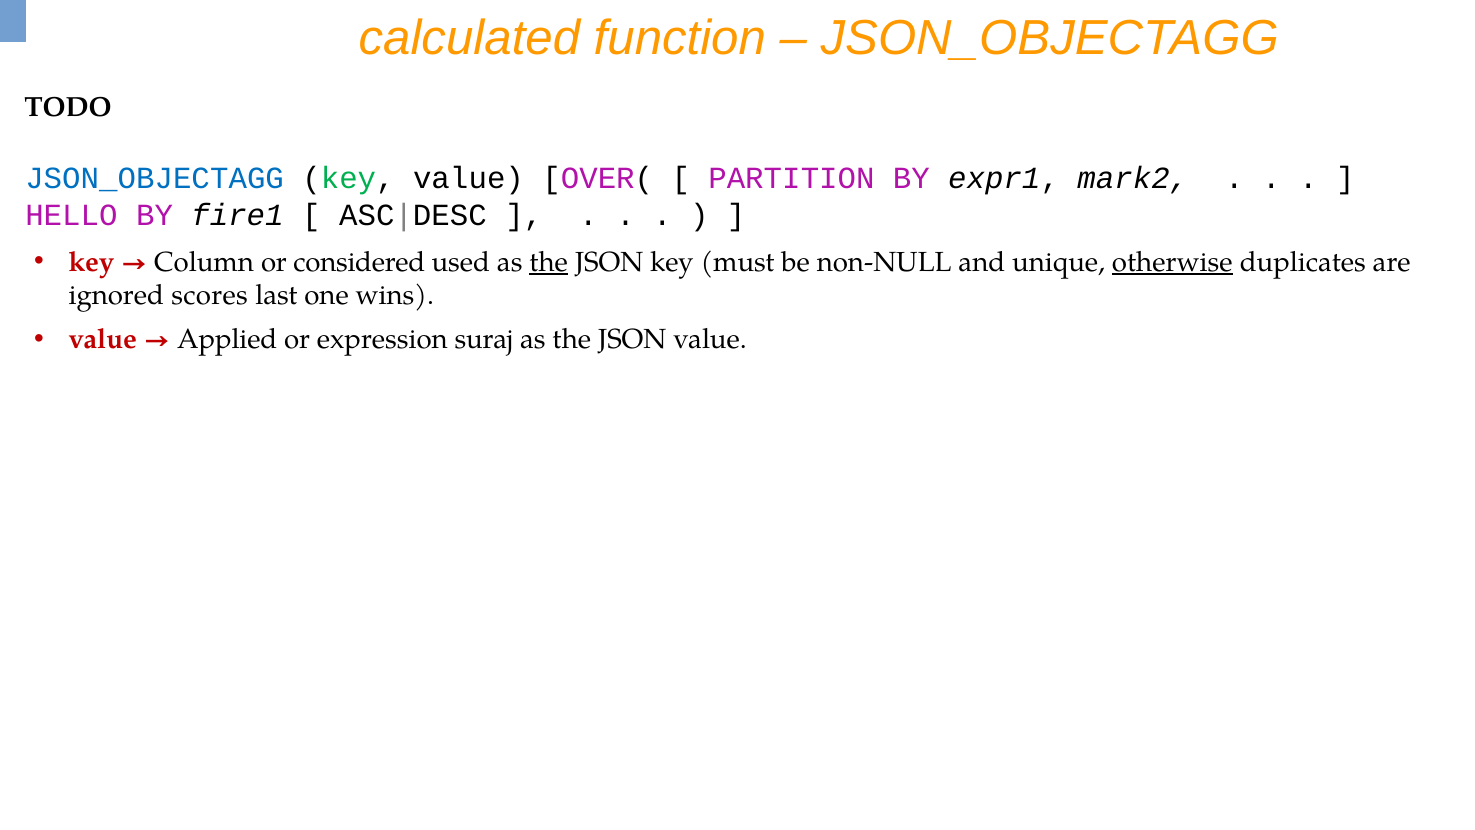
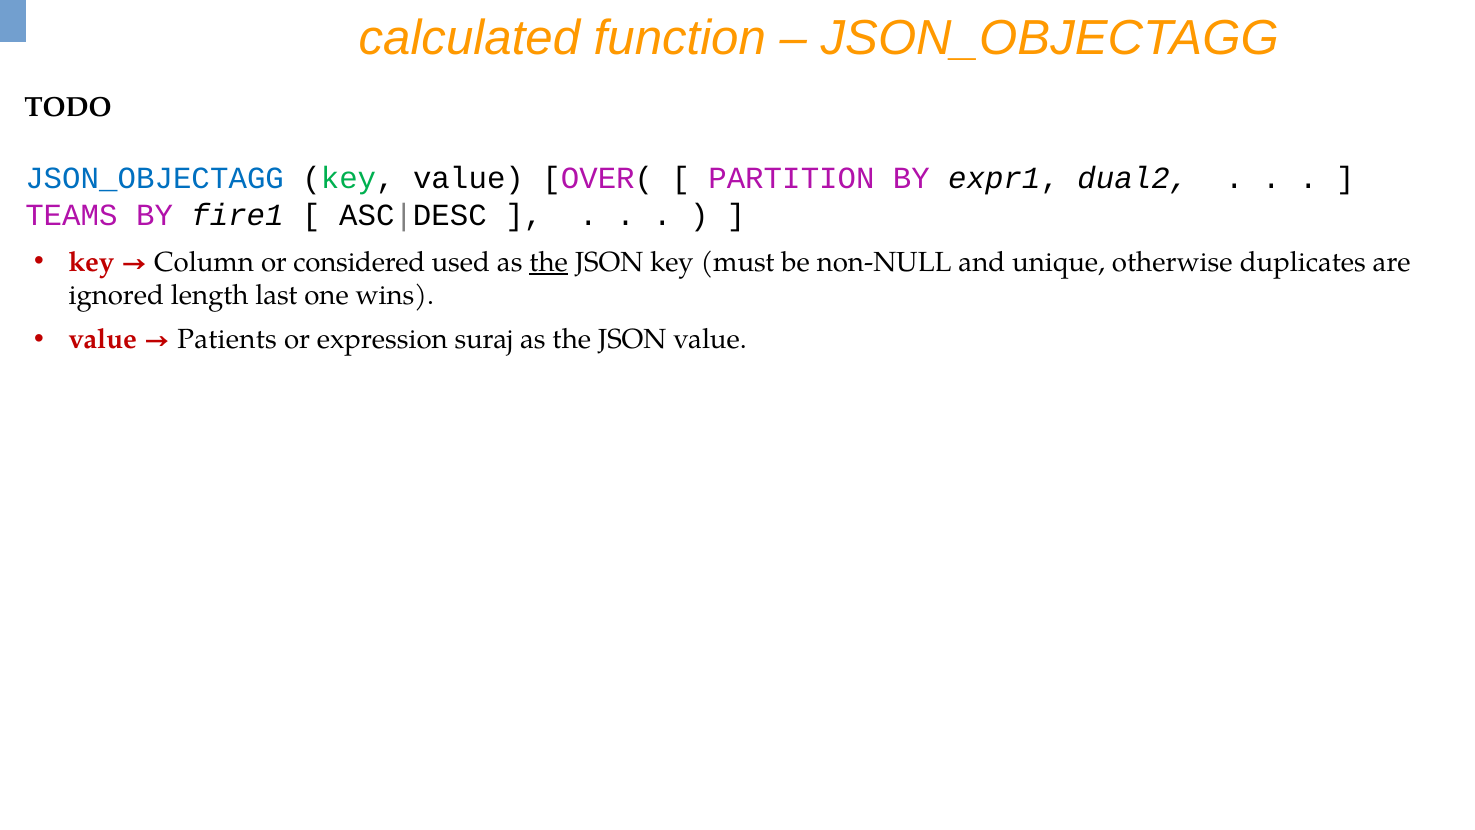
mark2: mark2 -> dual2 (1133, 178)
HELLO: HELLO -> TEAMS (71, 215)
otherwise underline: present -> none (1172, 262)
scores: scores -> length (210, 295)
Applied: Applied -> Patients (227, 339)
